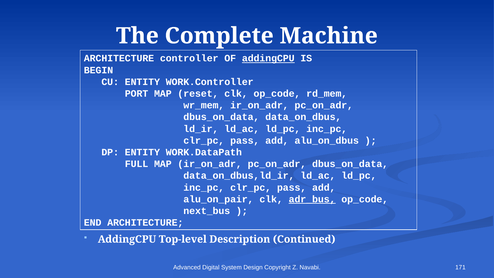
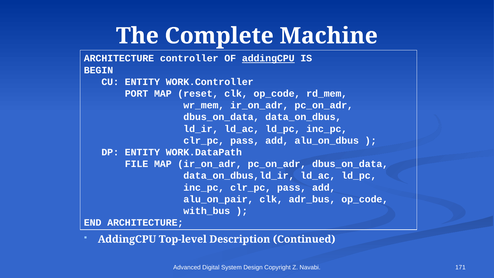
FULL: FULL -> FILE (137, 164)
adr_bus underline: present -> none (312, 199)
next_bus: next_bus -> with_bus (207, 211)
